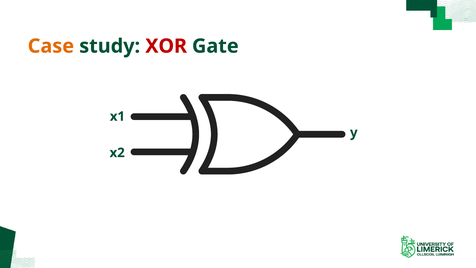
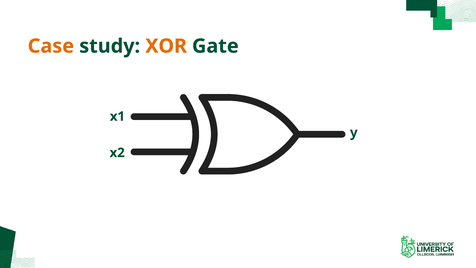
XOR colour: red -> orange (166, 46)
